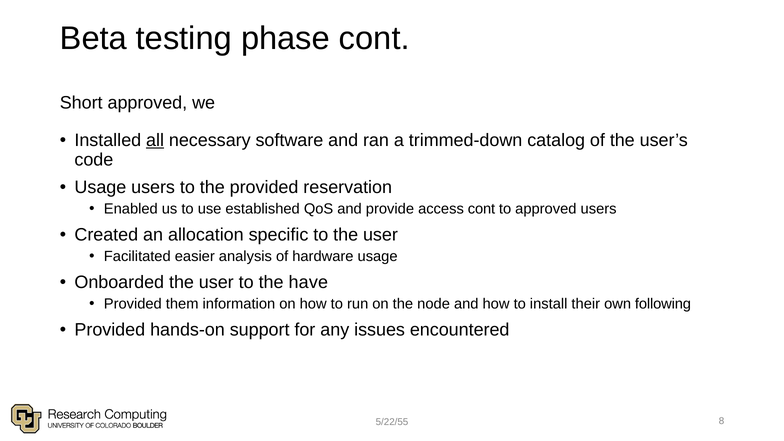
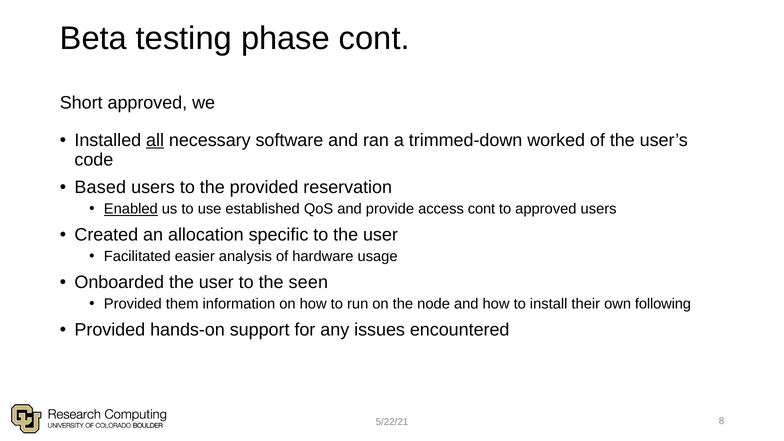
catalog: catalog -> worked (556, 140)
Usage: Usage -> Based (100, 187)
Enabled underline: none -> present (131, 209)
have: have -> seen (308, 282)
5/22/55: 5/22/55 -> 5/22/21 (392, 422)
